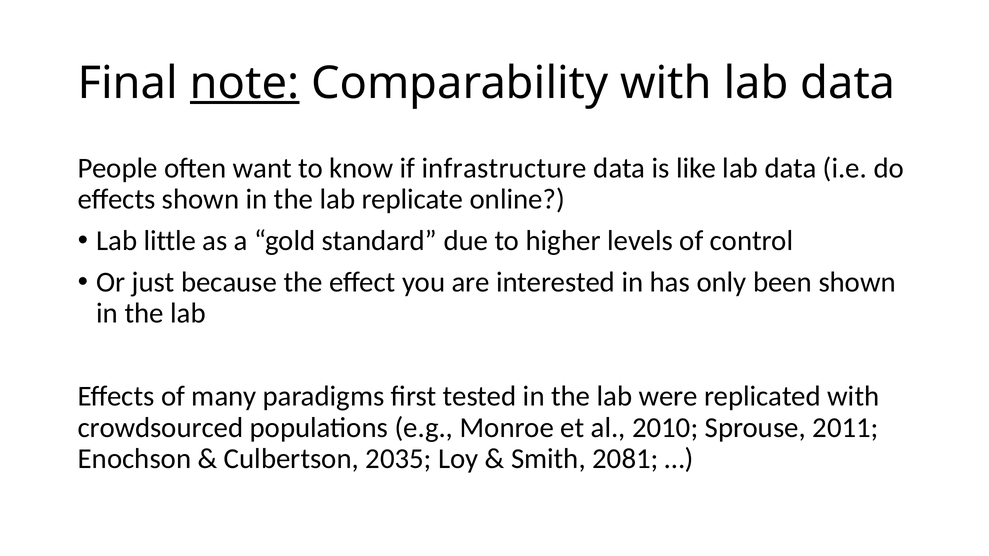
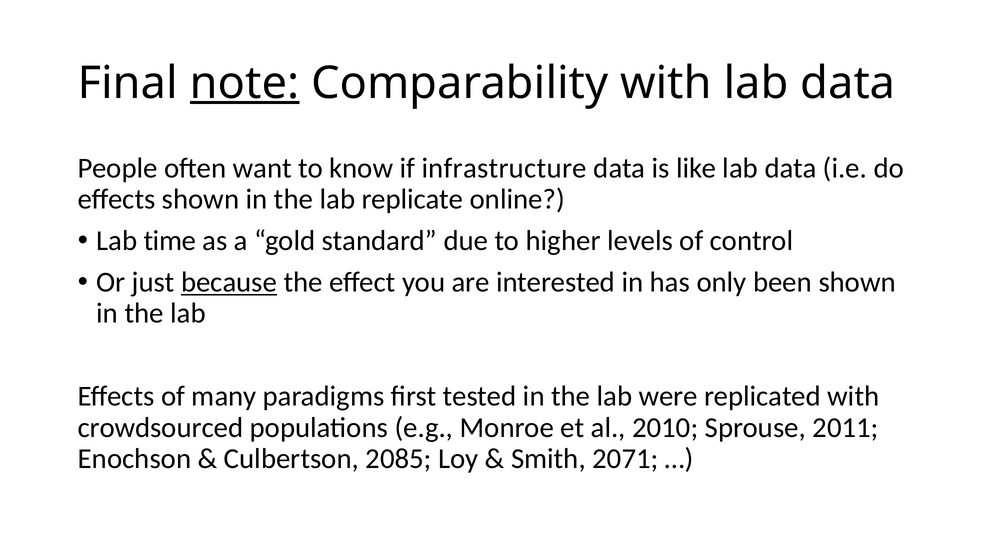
little: little -> time (170, 241)
because underline: none -> present (229, 283)
2035: 2035 -> 2085 (398, 459)
2081: 2081 -> 2071 (625, 459)
